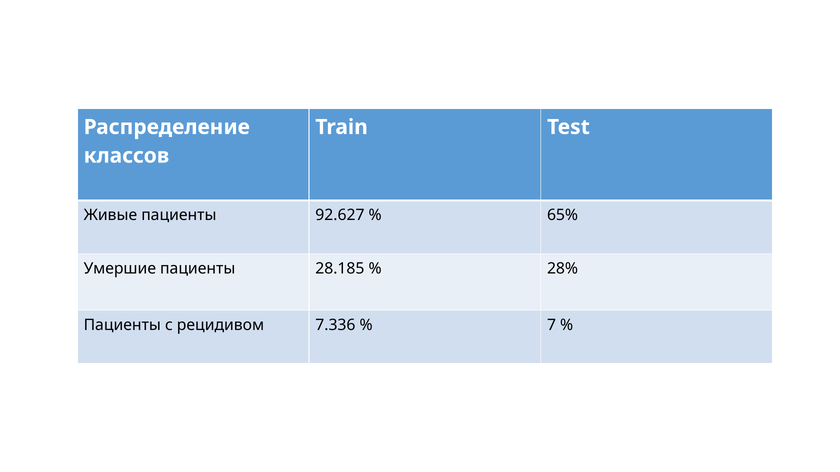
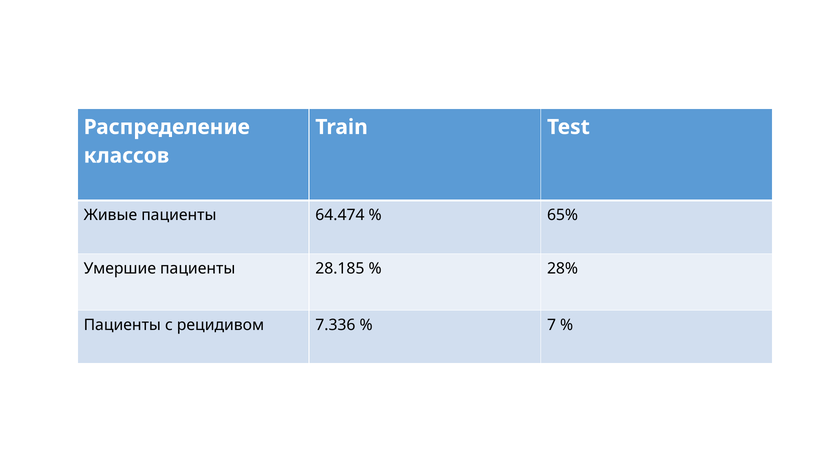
92.627: 92.627 -> 64.474 (340, 215)
